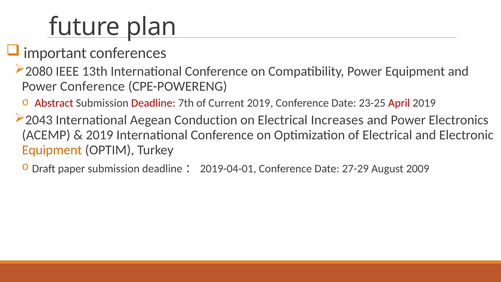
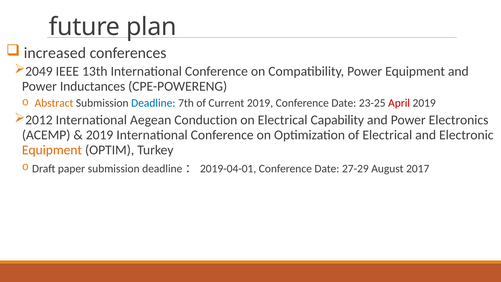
important: important -> increased (55, 53)
2080: 2080 -> 2049 (39, 71)
Power Conference: Conference -> Inductances (93, 86)
Abstract colour: red -> orange (54, 103)
Deadline colour: red -> blue (153, 103)
2043: 2043 -> 2012 (39, 120)
Increases: Increases -> Capability (337, 120)
2009: 2009 -> 2017 (418, 169)
